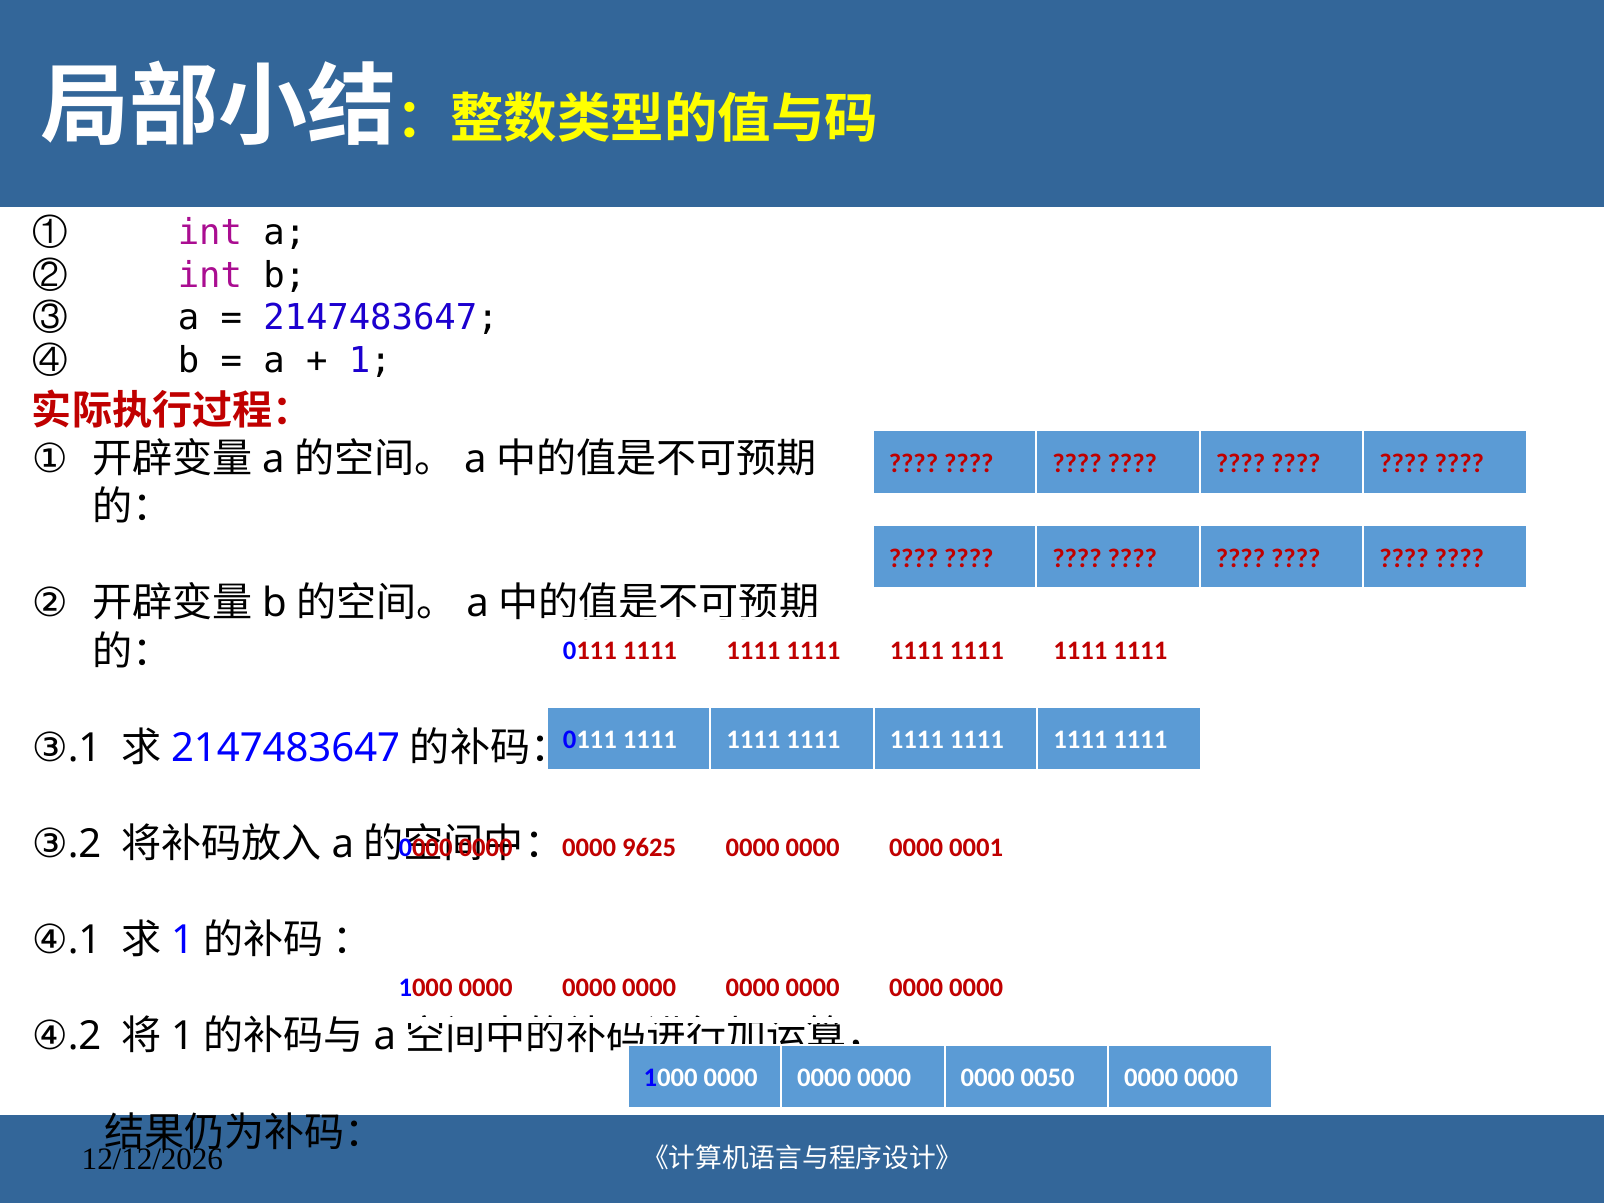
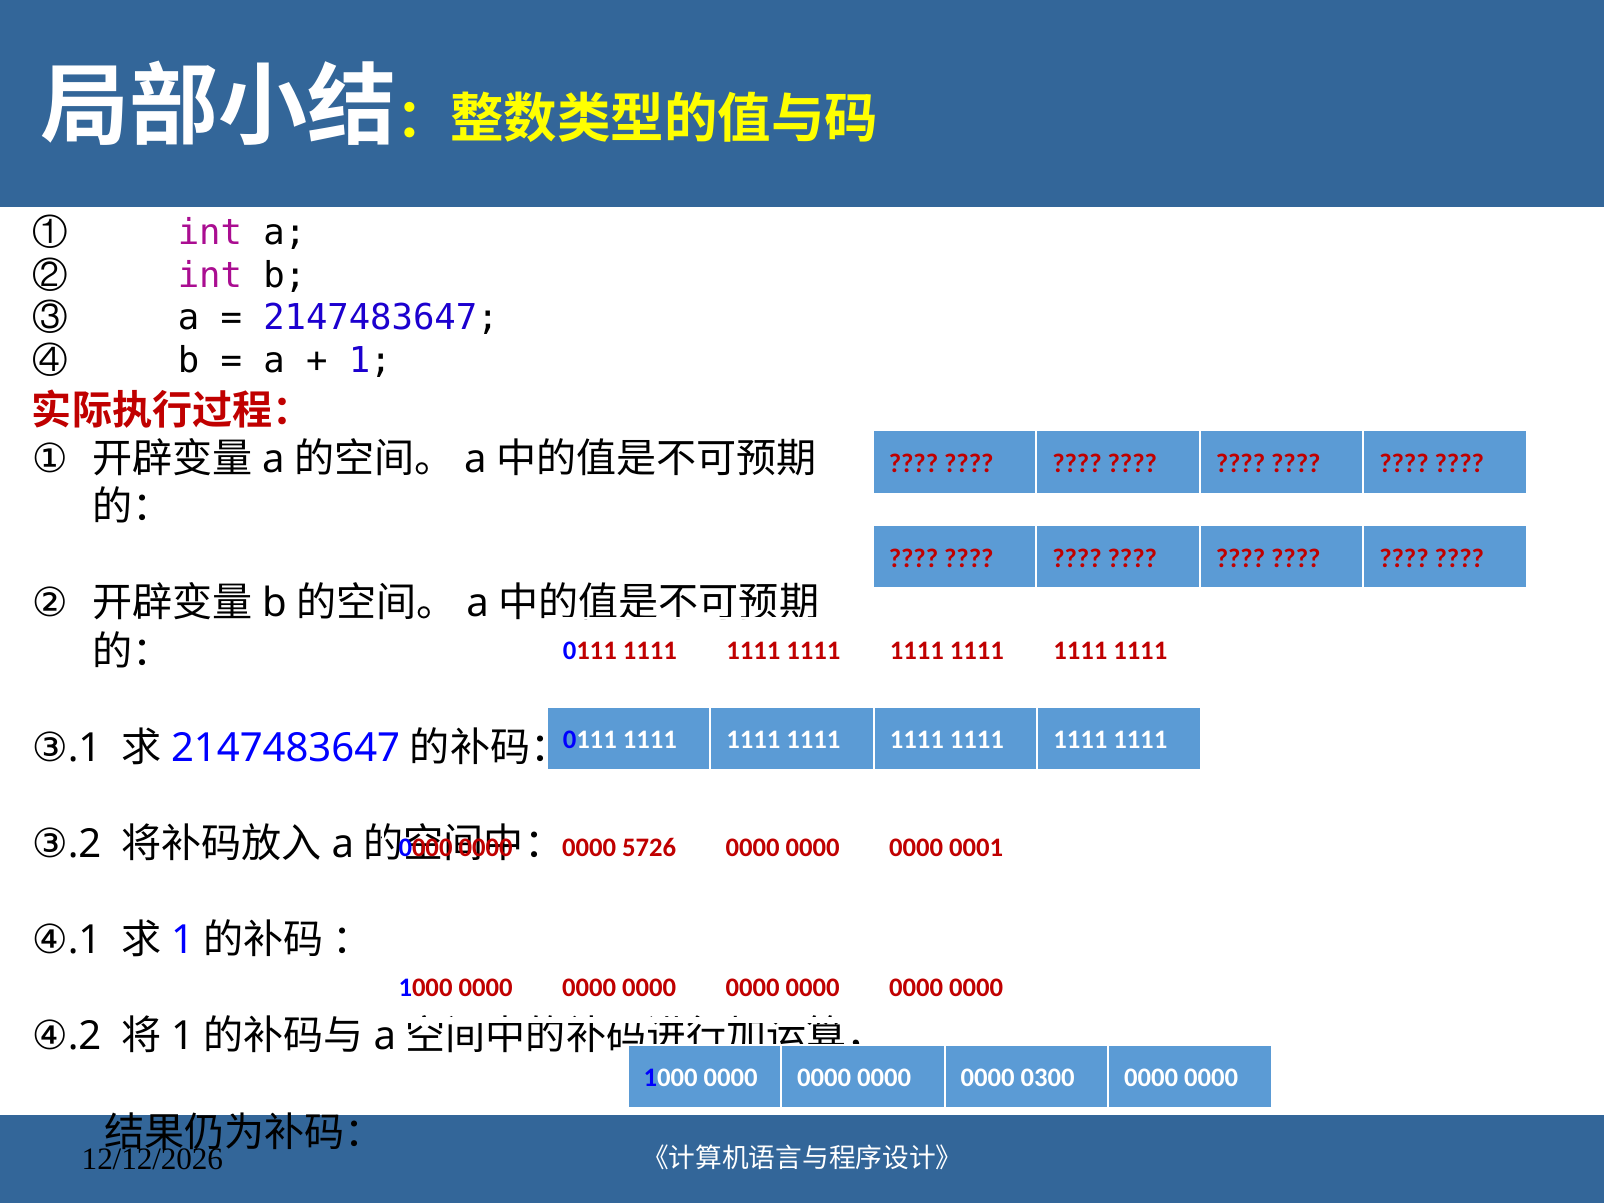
9625: 9625 -> 5726 (649, 847)
0050: 0050 -> 0300 (1048, 1078)
